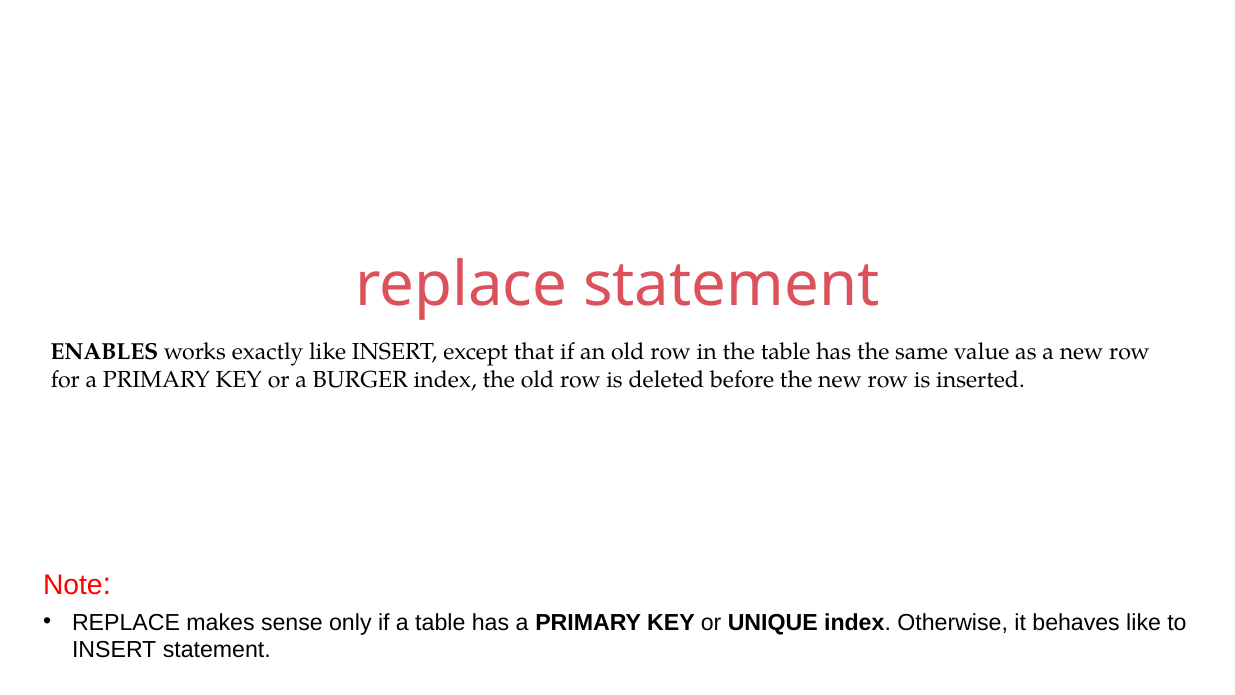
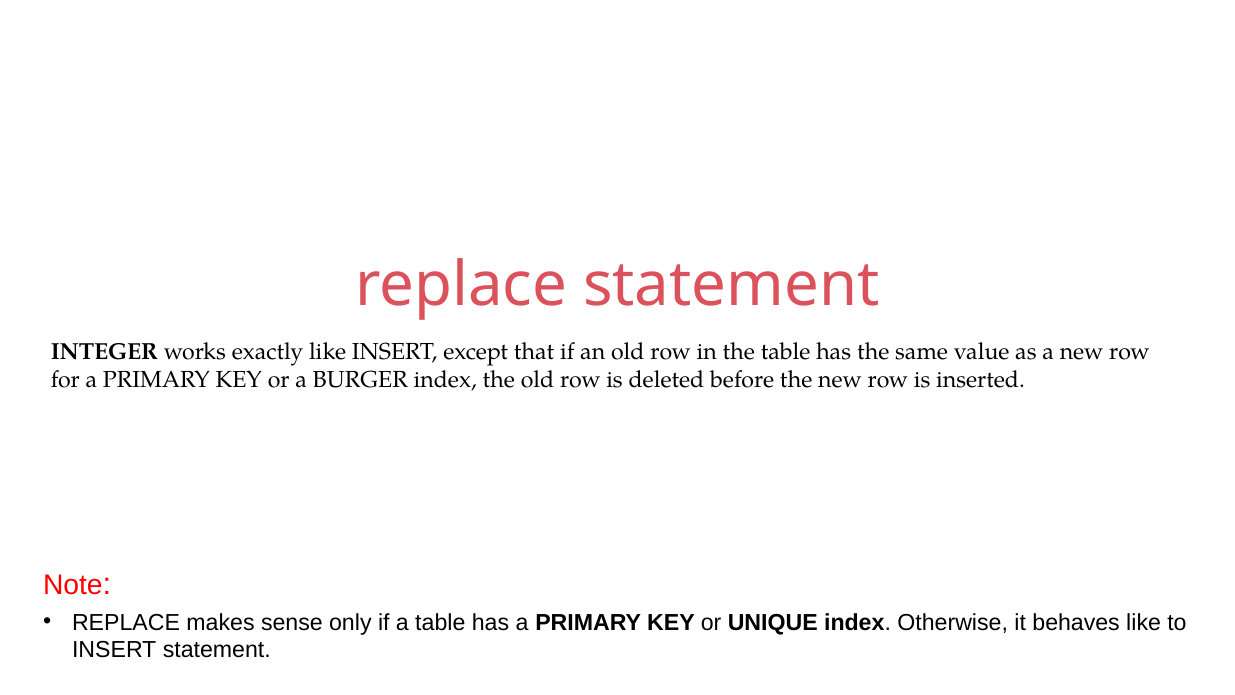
ENABLES: ENABLES -> INTEGER (104, 352)
